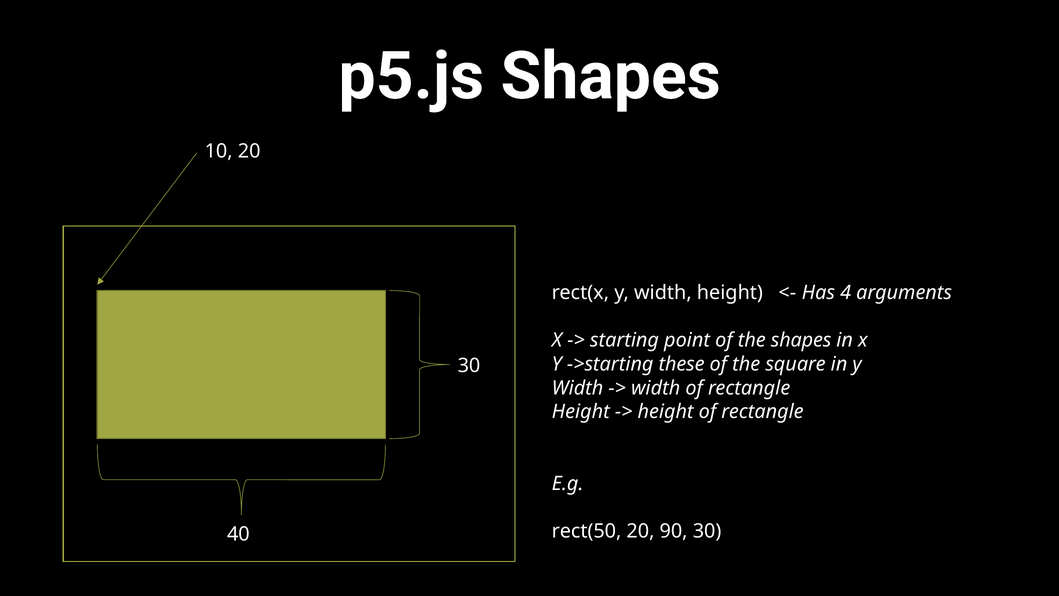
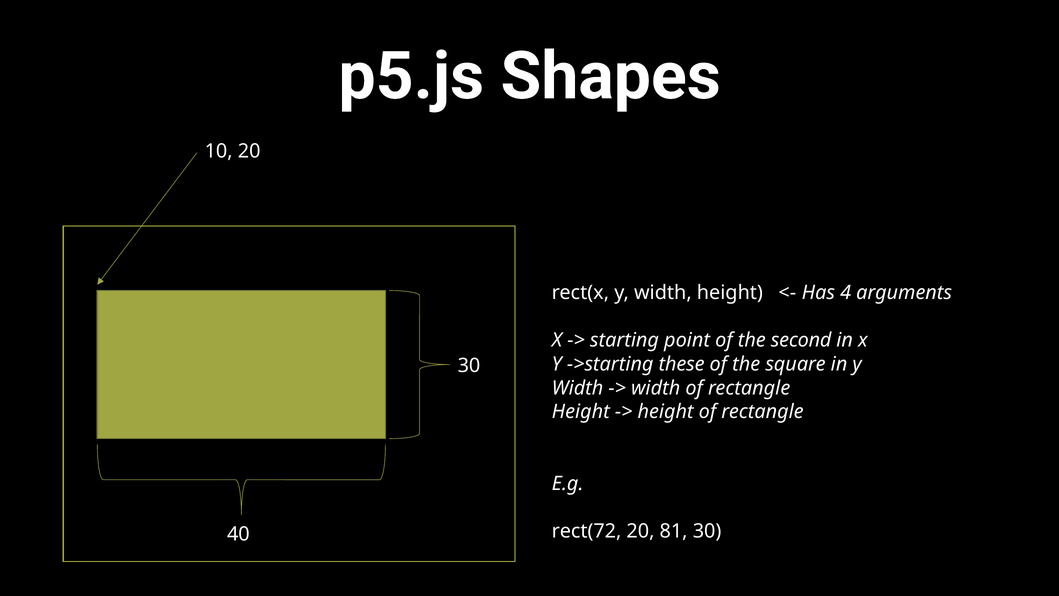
the shapes: shapes -> second (801, 340)
rect(50: rect(50 -> rect(72 (587, 531)
90: 90 -> 81 (674, 531)
